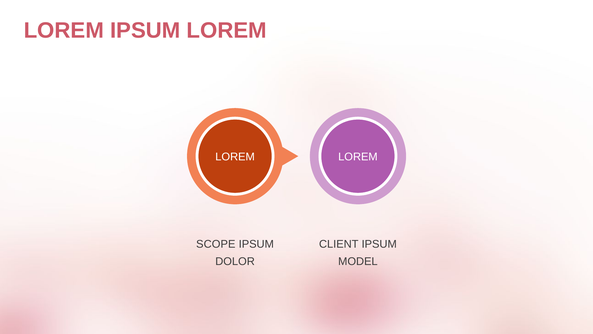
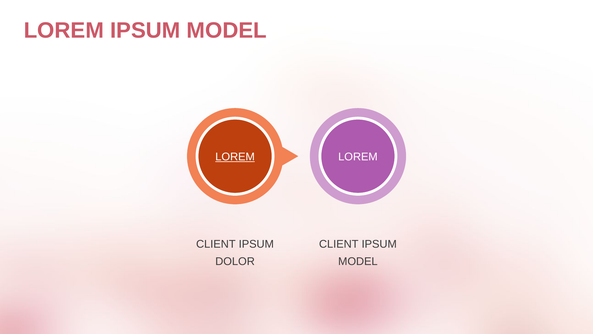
LOREM IPSUM LOREM: LOREM -> MODEL (227, 30)
LOREM underline: none -> present (235, 157)
SCOPE: SCOPE -> CLIENT (216, 244)
